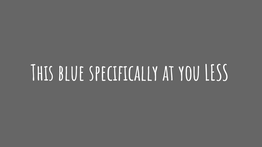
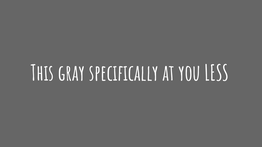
blue: blue -> gray (71, 74)
